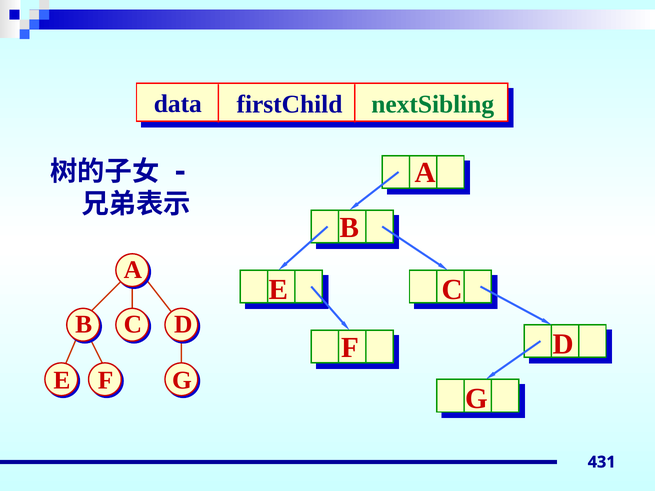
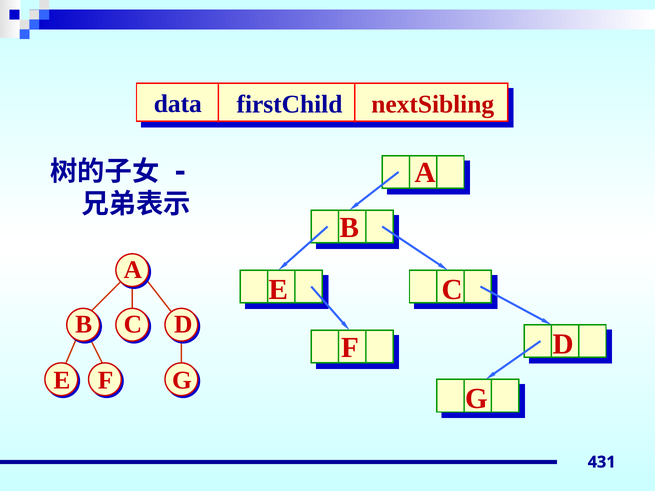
nextSibling colour: green -> red (433, 105)
